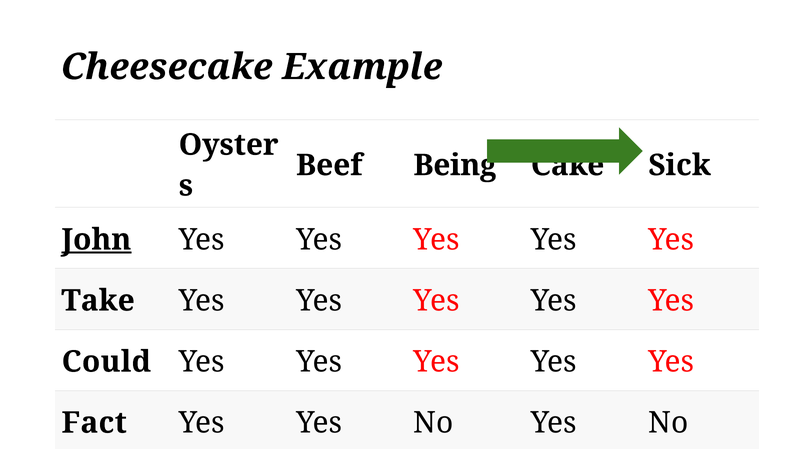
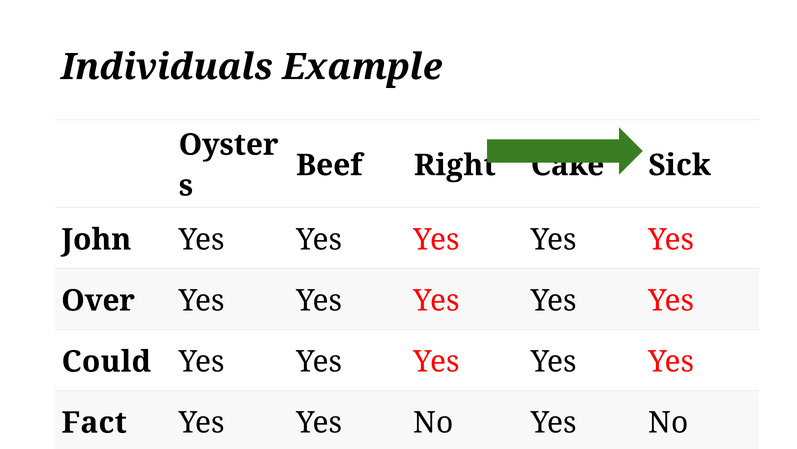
Cheesecake: Cheesecake -> Individuals (167, 67)
Being: Being -> Right (455, 165)
John underline: present -> none (96, 239)
Take: Take -> Over (98, 300)
